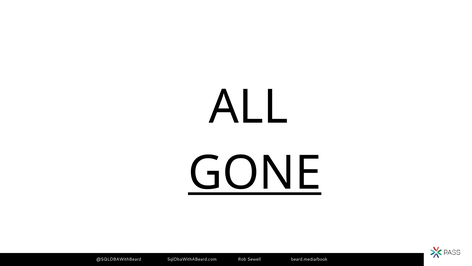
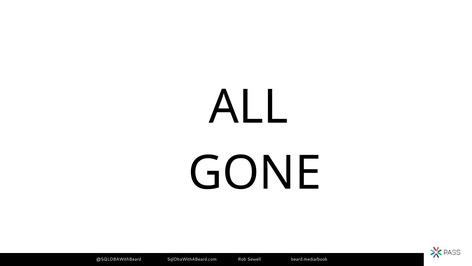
GONE underline: present -> none (255, 173)
